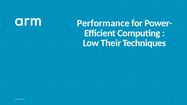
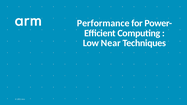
Their: Their -> Near (111, 43)
